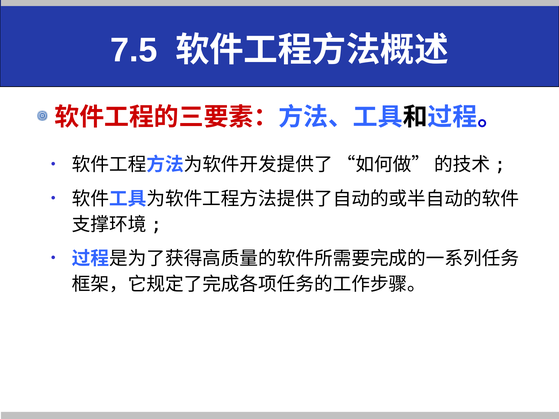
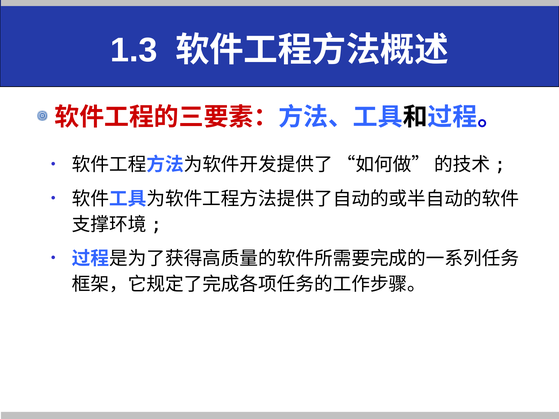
7.5: 7.5 -> 1.3 (134, 50)
